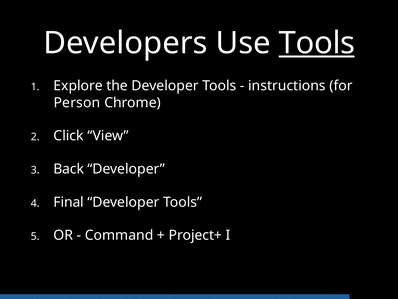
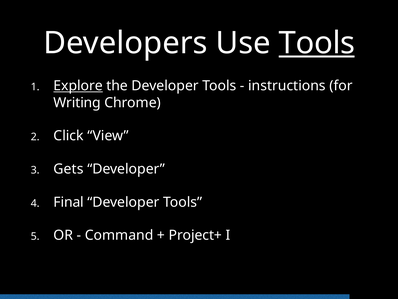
Explore underline: none -> present (78, 86)
Person: Person -> Writing (77, 102)
Back: Back -> Gets (69, 169)
